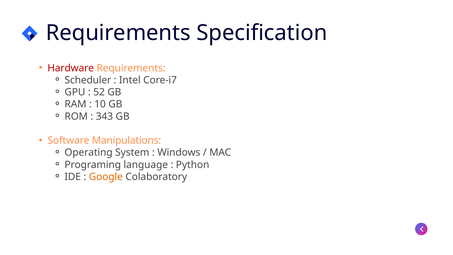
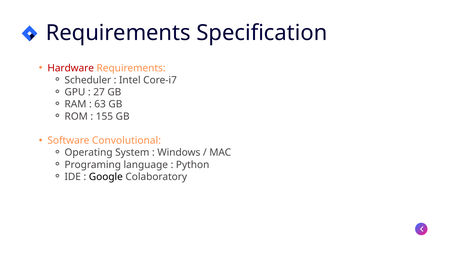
52: 52 -> 27 (99, 92)
10: 10 -> 63 (100, 104)
343: 343 -> 155 (104, 116)
Manipulations: Manipulations -> Convolutional (126, 140)
Google colour: orange -> black (106, 177)
